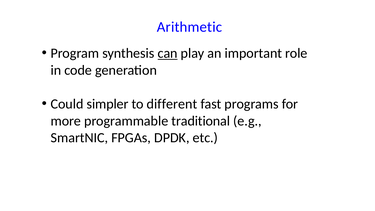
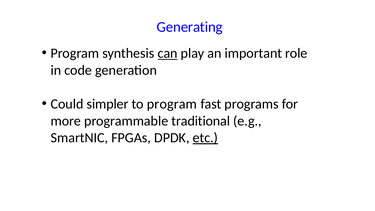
Arithmetic: Arithmetic -> Generating (190, 27)
to different: different -> program (172, 104)
etc underline: none -> present (205, 138)
